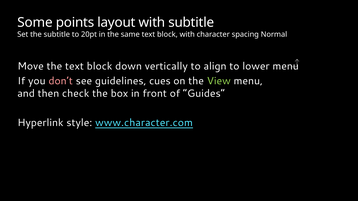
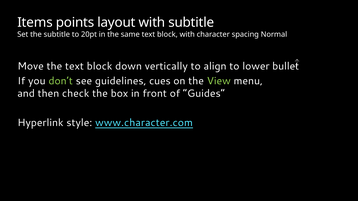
Some: Some -> Items (35, 22)
lower menu: menu -> bullet (286, 66)
don’t colour: pink -> light green (61, 81)
